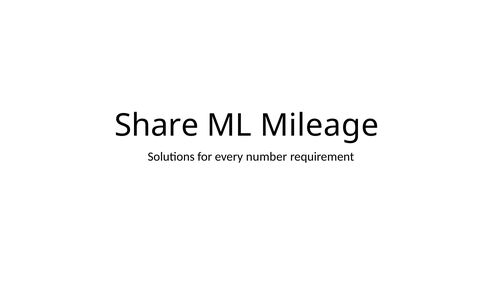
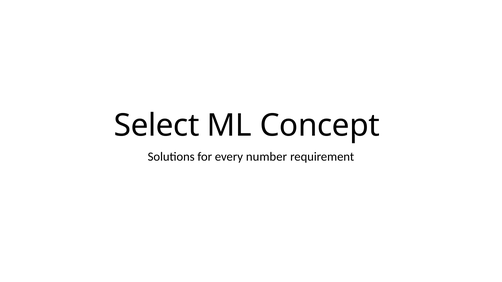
Share: Share -> Select (157, 125)
Mileage: Mileage -> Concept (320, 125)
